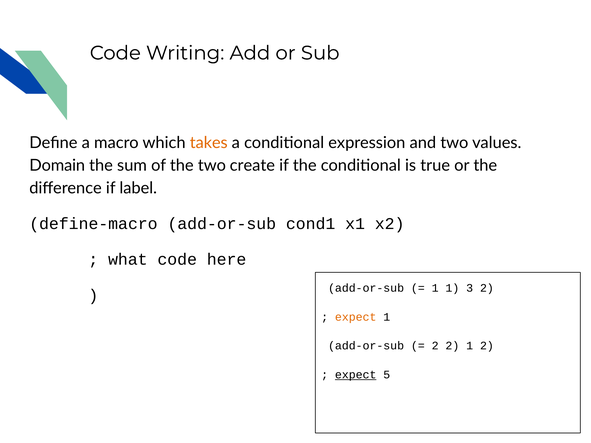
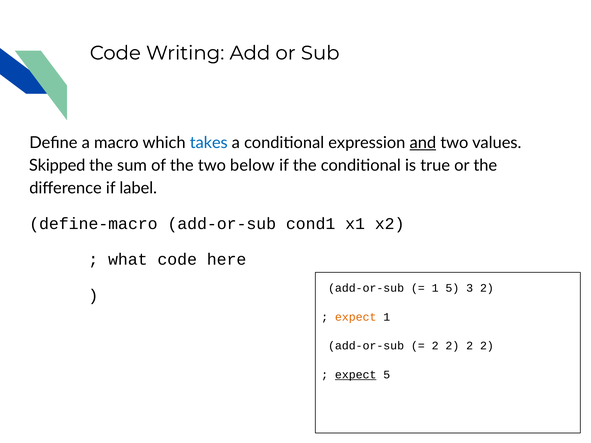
takes colour: orange -> blue (209, 143)
and underline: none -> present (423, 143)
Domain: Domain -> Skipped (57, 165)
create: create -> below (252, 165)
1 1: 1 -> 5 (452, 288)
1: 1 -> 2 (470, 346)
